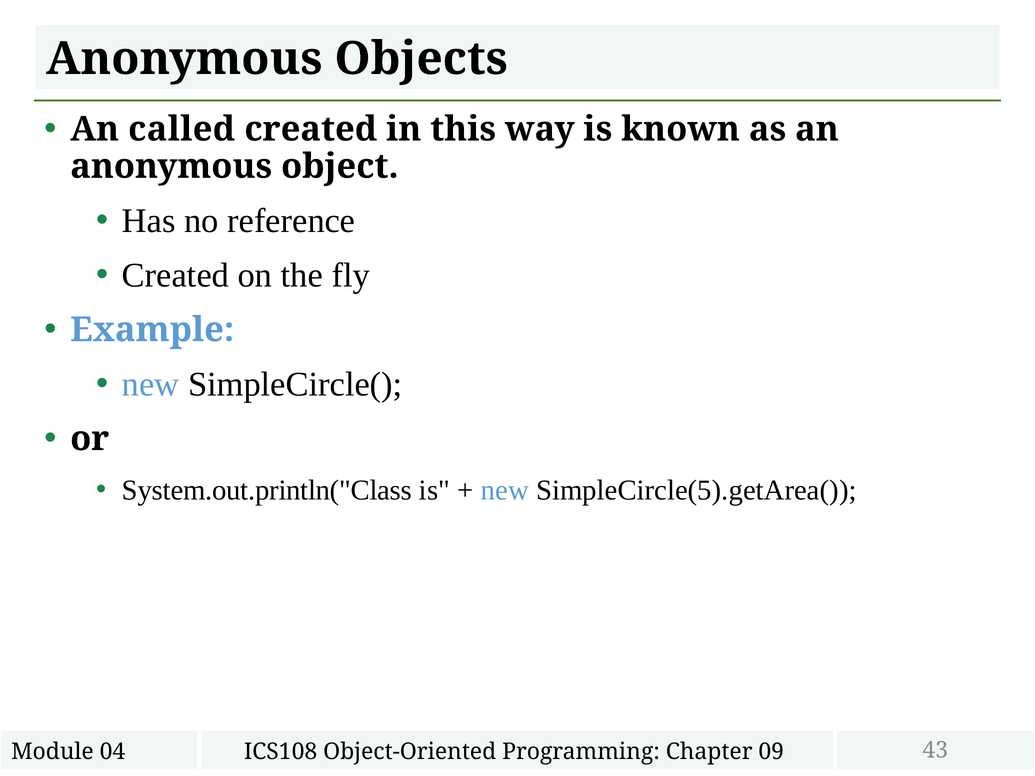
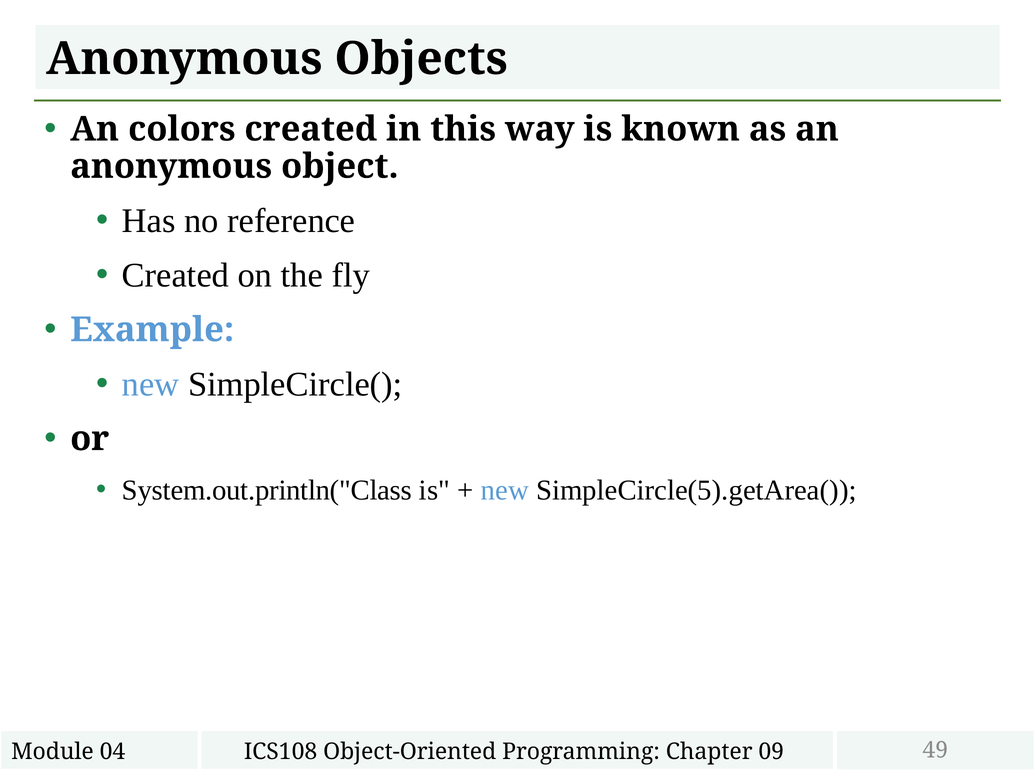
called: called -> colors (182, 129)
43: 43 -> 49 (935, 750)
